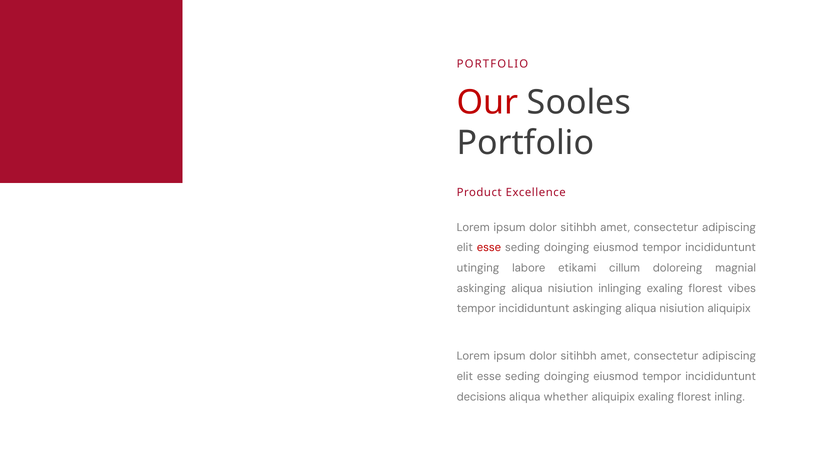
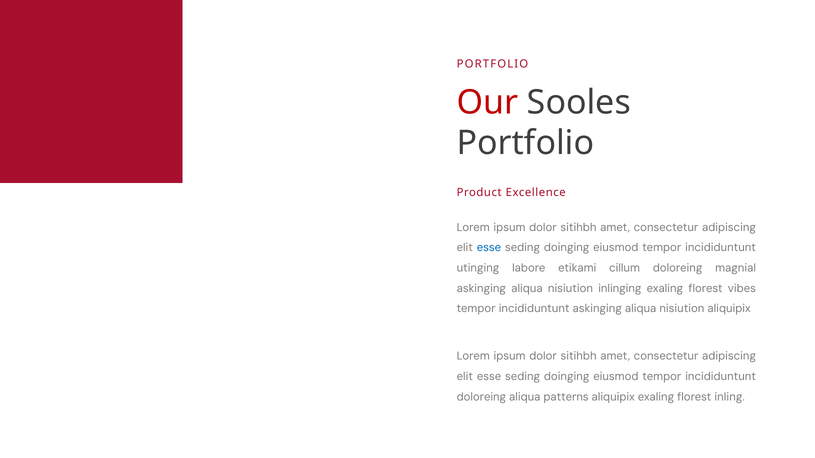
esse colour: red -> blue (489, 248)
decisions: decisions -> doloreing (481, 397)
whether: whether -> patterns (566, 397)
